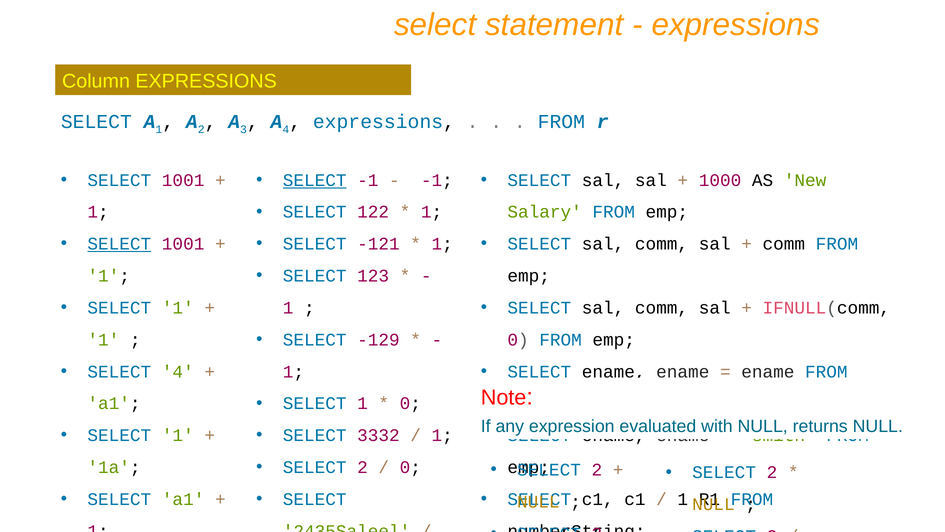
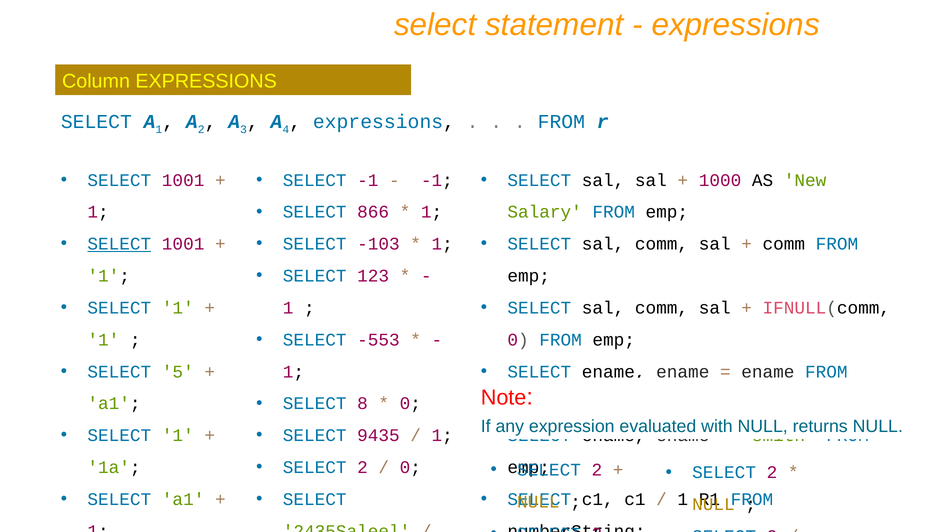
SELECT underline: present -> none (315, 180)
122: 122 -> 866 (373, 212)
-121: -121 -> -103 (378, 244)
-129: -129 -> -553 (378, 340)
SELECT 4: 4 -> 5 (178, 371)
1: 1 -> 8 (363, 403)
3332: 3332 -> 9435 (378, 435)
